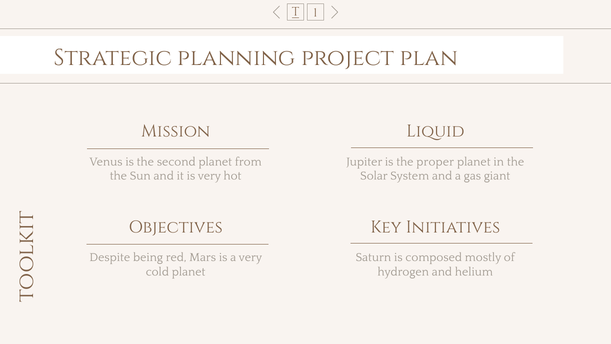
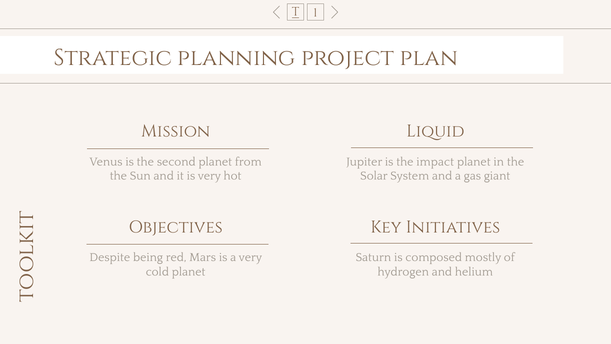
proper: proper -> impact (435, 162)
